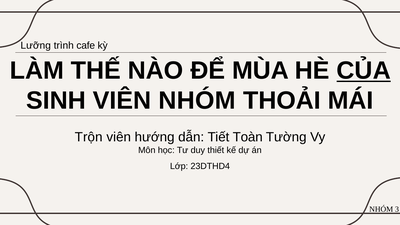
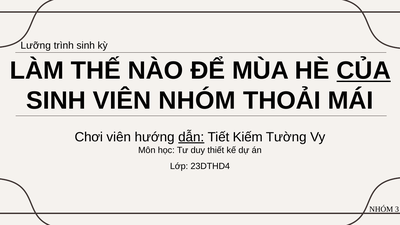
trình cafe: cafe -> sinh (86, 46)
Trộn: Trộn -> Chơi (89, 137)
dẫn underline: none -> present (191, 137)
Toàn: Toàn -> Kiếm (248, 137)
